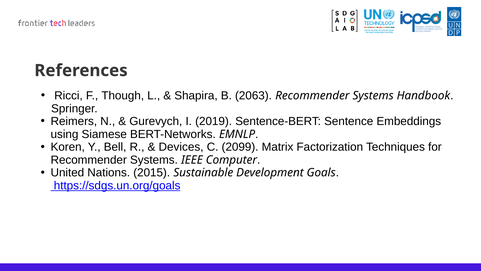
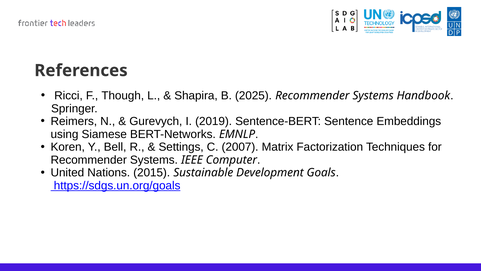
2063: 2063 -> 2025 (253, 96)
Devices: Devices -> Settings (181, 147)
2099: 2099 -> 2007 (240, 147)
